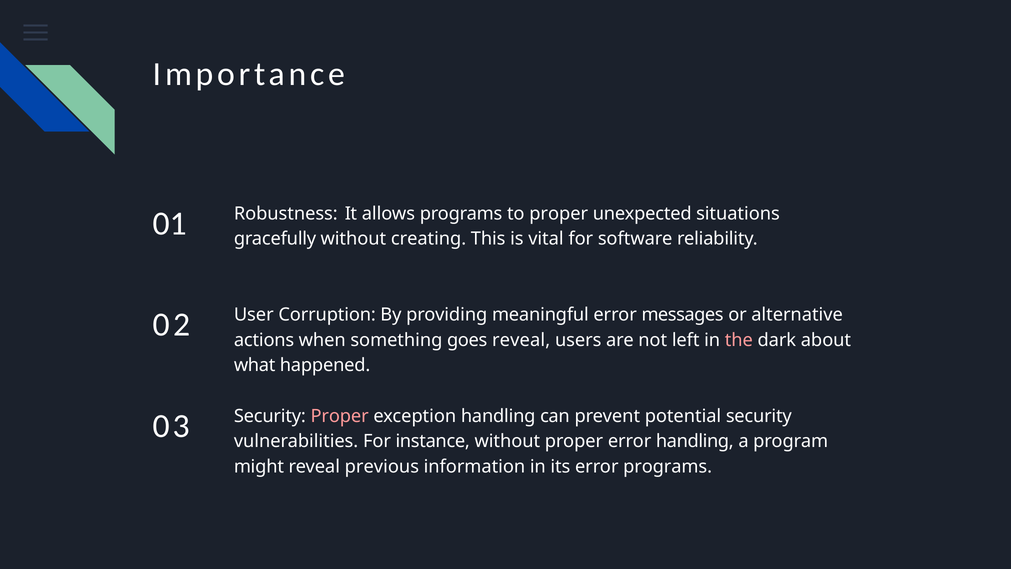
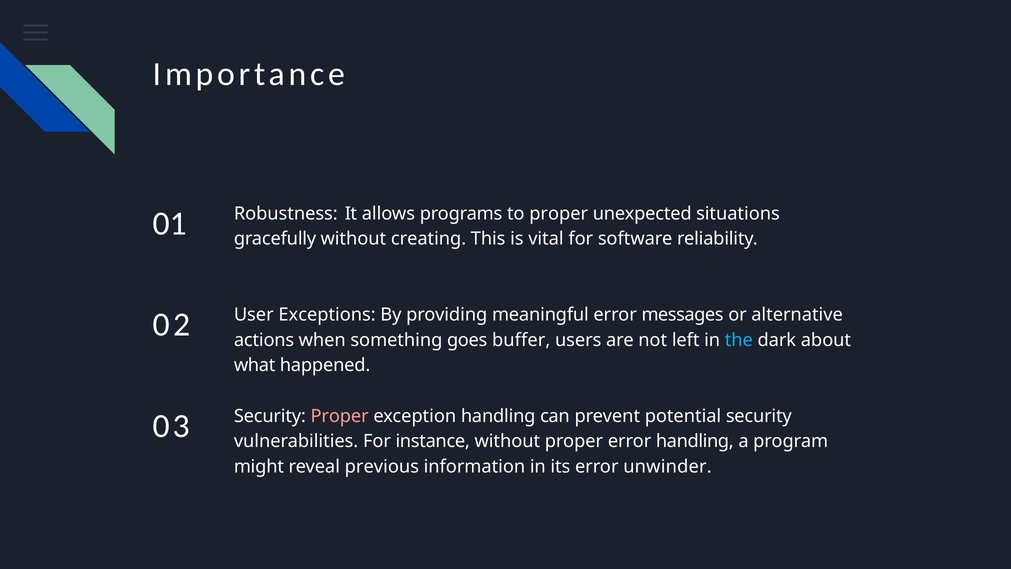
Corruption: Corruption -> Exceptions (327, 315)
goes reveal: reveal -> buffer (521, 340)
the colour: pink -> light blue (739, 340)
error programs: programs -> unwinder (667, 466)
